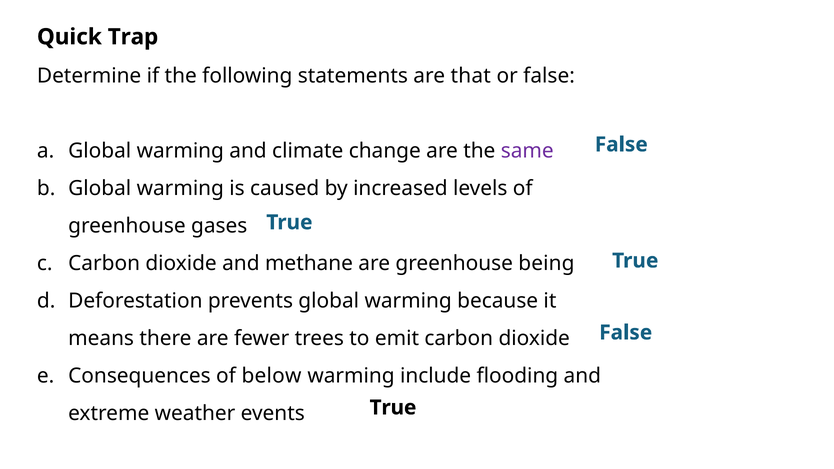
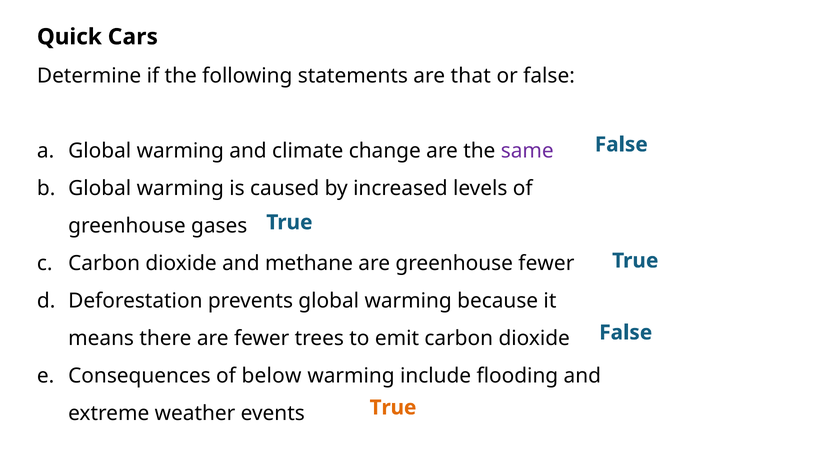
Trap: Trap -> Cars (133, 37)
greenhouse being: being -> fewer (546, 263)
True colour: black -> orange (393, 408)
